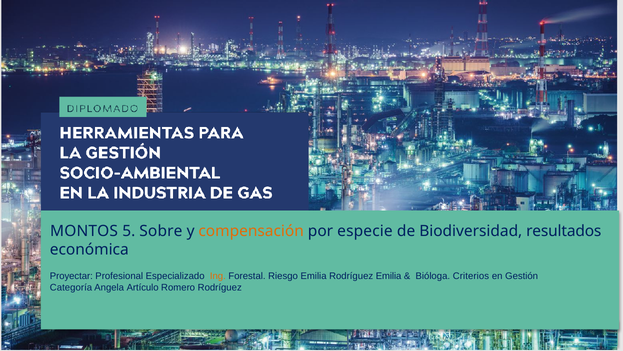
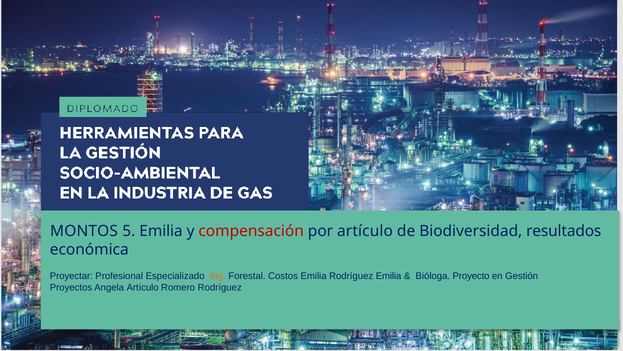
5 Sobre: Sobre -> Emilia (161, 231)
compensación colour: orange -> red (251, 231)
por especie: especie -> artículo (365, 231)
Riesgo: Riesgo -> Costos (283, 276)
Criterios: Criterios -> Proyecto (471, 276)
Categoría: Categoría -> Proyectos (71, 287)
